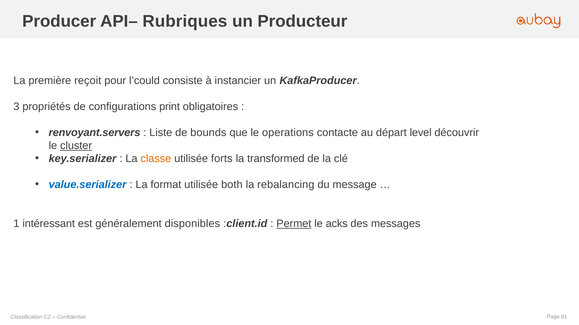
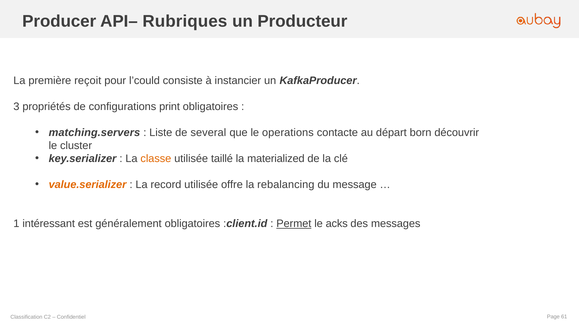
renvoyant.servers: renvoyant.servers -> matching.servers (94, 133)
bounds: bounds -> several (208, 133)
level: level -> born (421, 133)
cluster underline: present -> none (76, 146)
forts: forts -> taillé (222, 159)
transformed: transformed -> materialized (276, 159)
value.serializer colour: blue -> orange (88, 185)
format: format -> record (166, 185)
both: both -> offre (232, 185)
généralement disponibles: disponibles -> obligatoires (192, 224)
